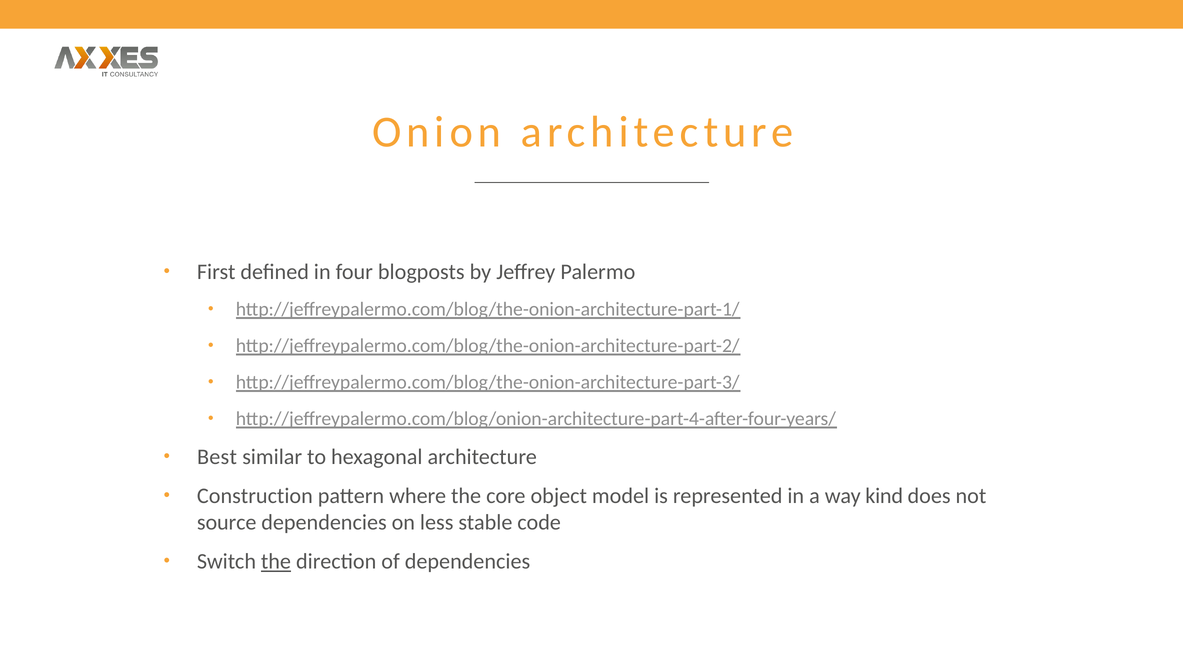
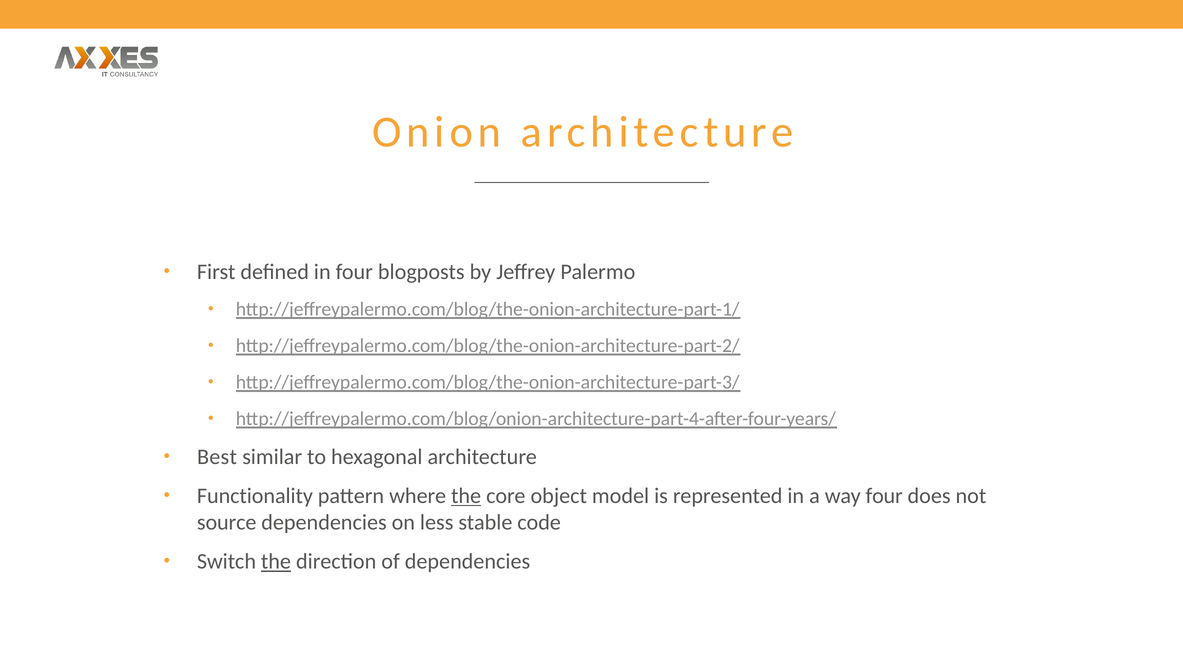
Construction: Construction -> Functionality (255, 496)
the underline: none -> present (466, 496)
way kind: kind -> four (884, 496)
